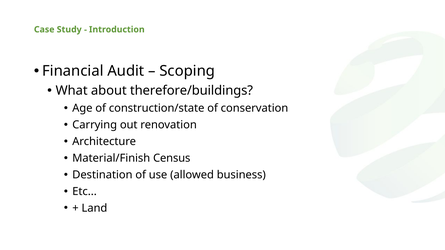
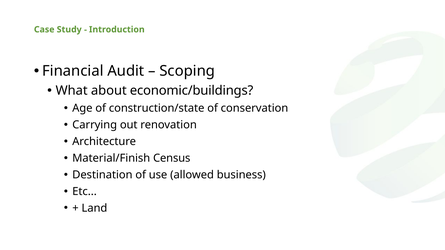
therefore/buildings: therefore/buildings -> economic/buildings (192, 91)
